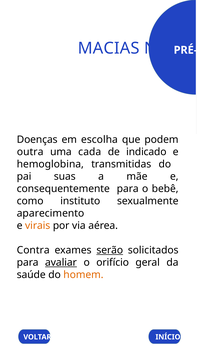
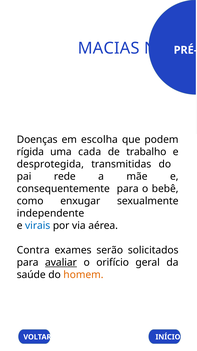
outra: outra -> rígida (30, 151)
indicado: indicado -> trabalho (146, 151)
hemoglobina: hemoglobina -> desprotegida (50, 164)
suas: suas -> rede (65, 176)
instituto: instituto -> enxugar (80, 201)
aparecimento: aparecimento -> independente (51, 213)
virais colour: orange -> blue (38, 225)
serão underline: present -> none (110, 250)
